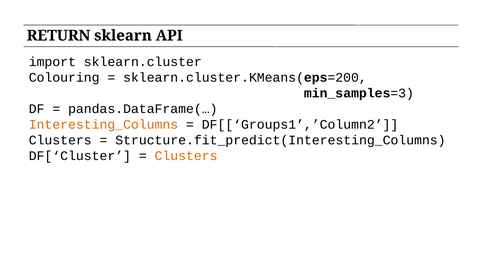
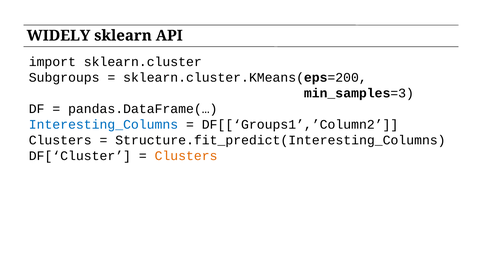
RETURN: RETURN -> WIDELY (58, 36)
Colouring: Colouring -> Subgroups (64, 78)
Interesting_Columns colour: orange -> blue (103, 125)
